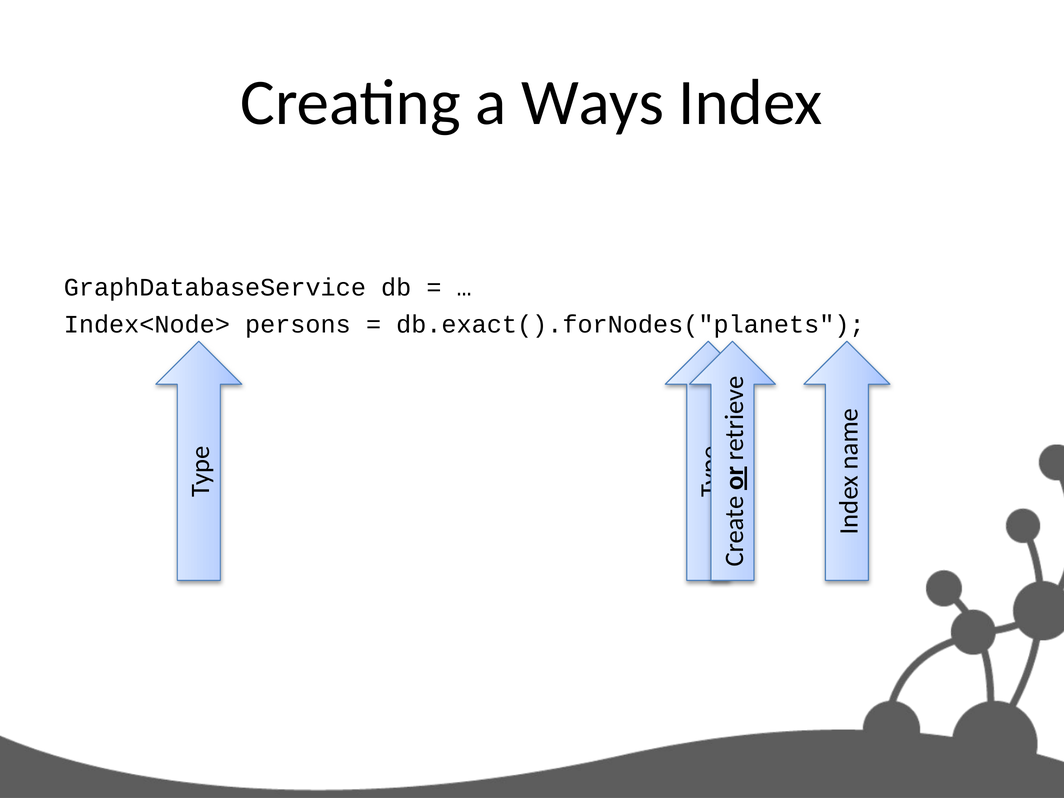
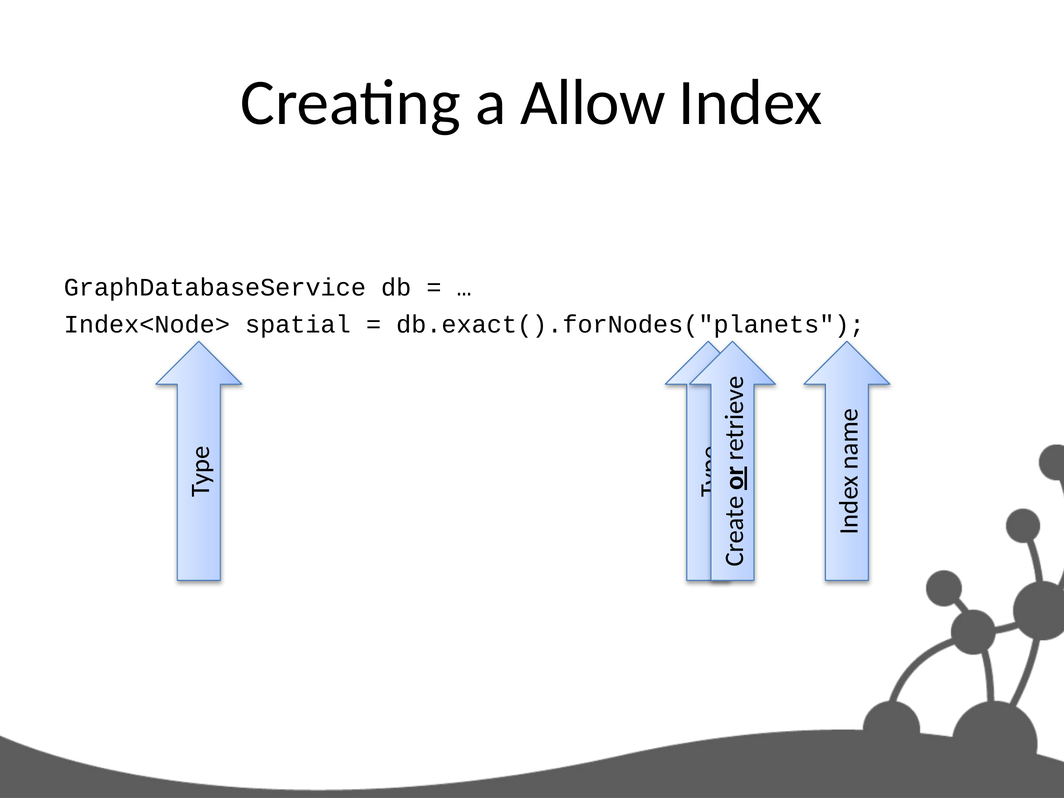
Ways: Ways -> Allow (593, 103)
persons: persons -> spatial (298, 324)
